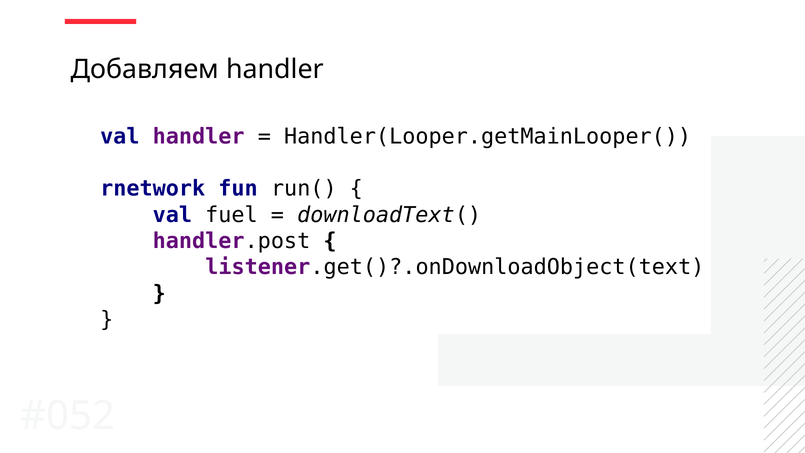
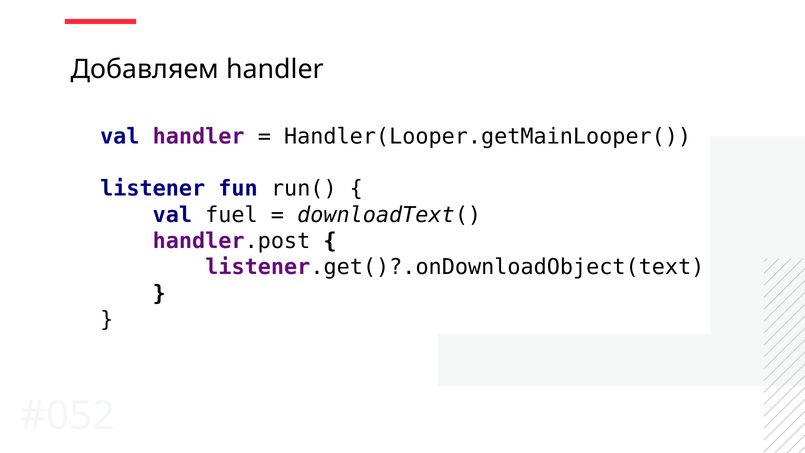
rnetwork: rnetwork -> listener (153, 189)
